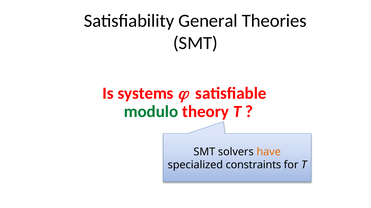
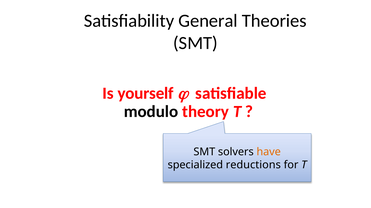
systems: systems -> yourself (146, 93)
modulo colour: green -> black (151, 112)
constraints: constraints -> reductions (253, 165)
